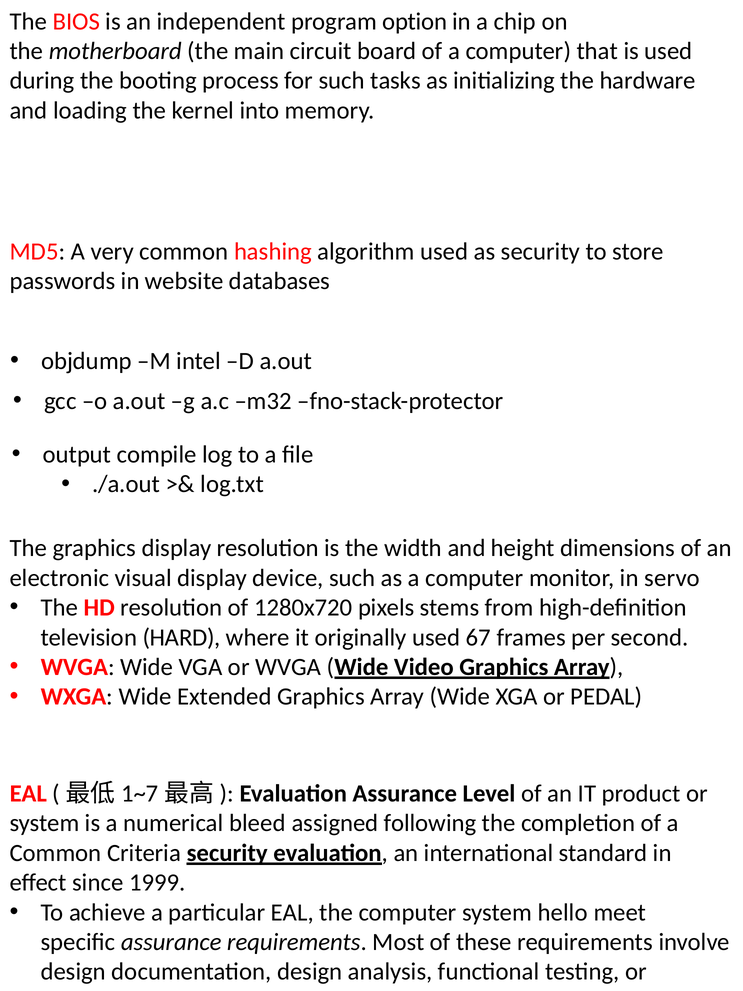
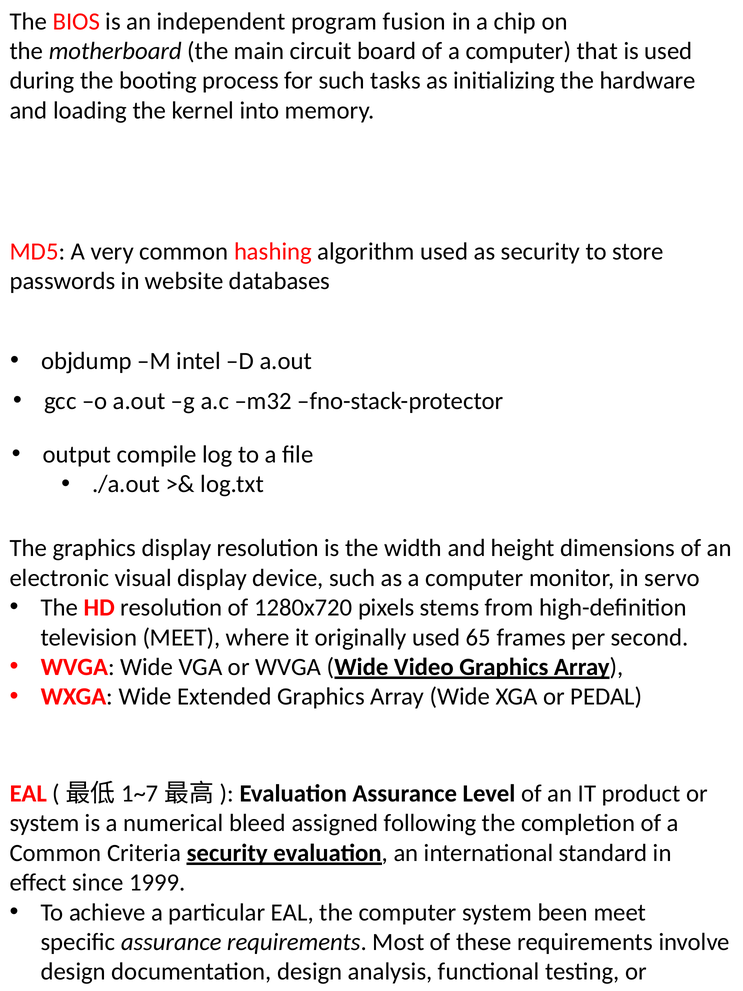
option: option -> fusion (414, 21)
television HARD: HARD -> MEET (181, 637)
67: 67 -> 65 (478, 637)
hello: hello -> been (563, 912)
